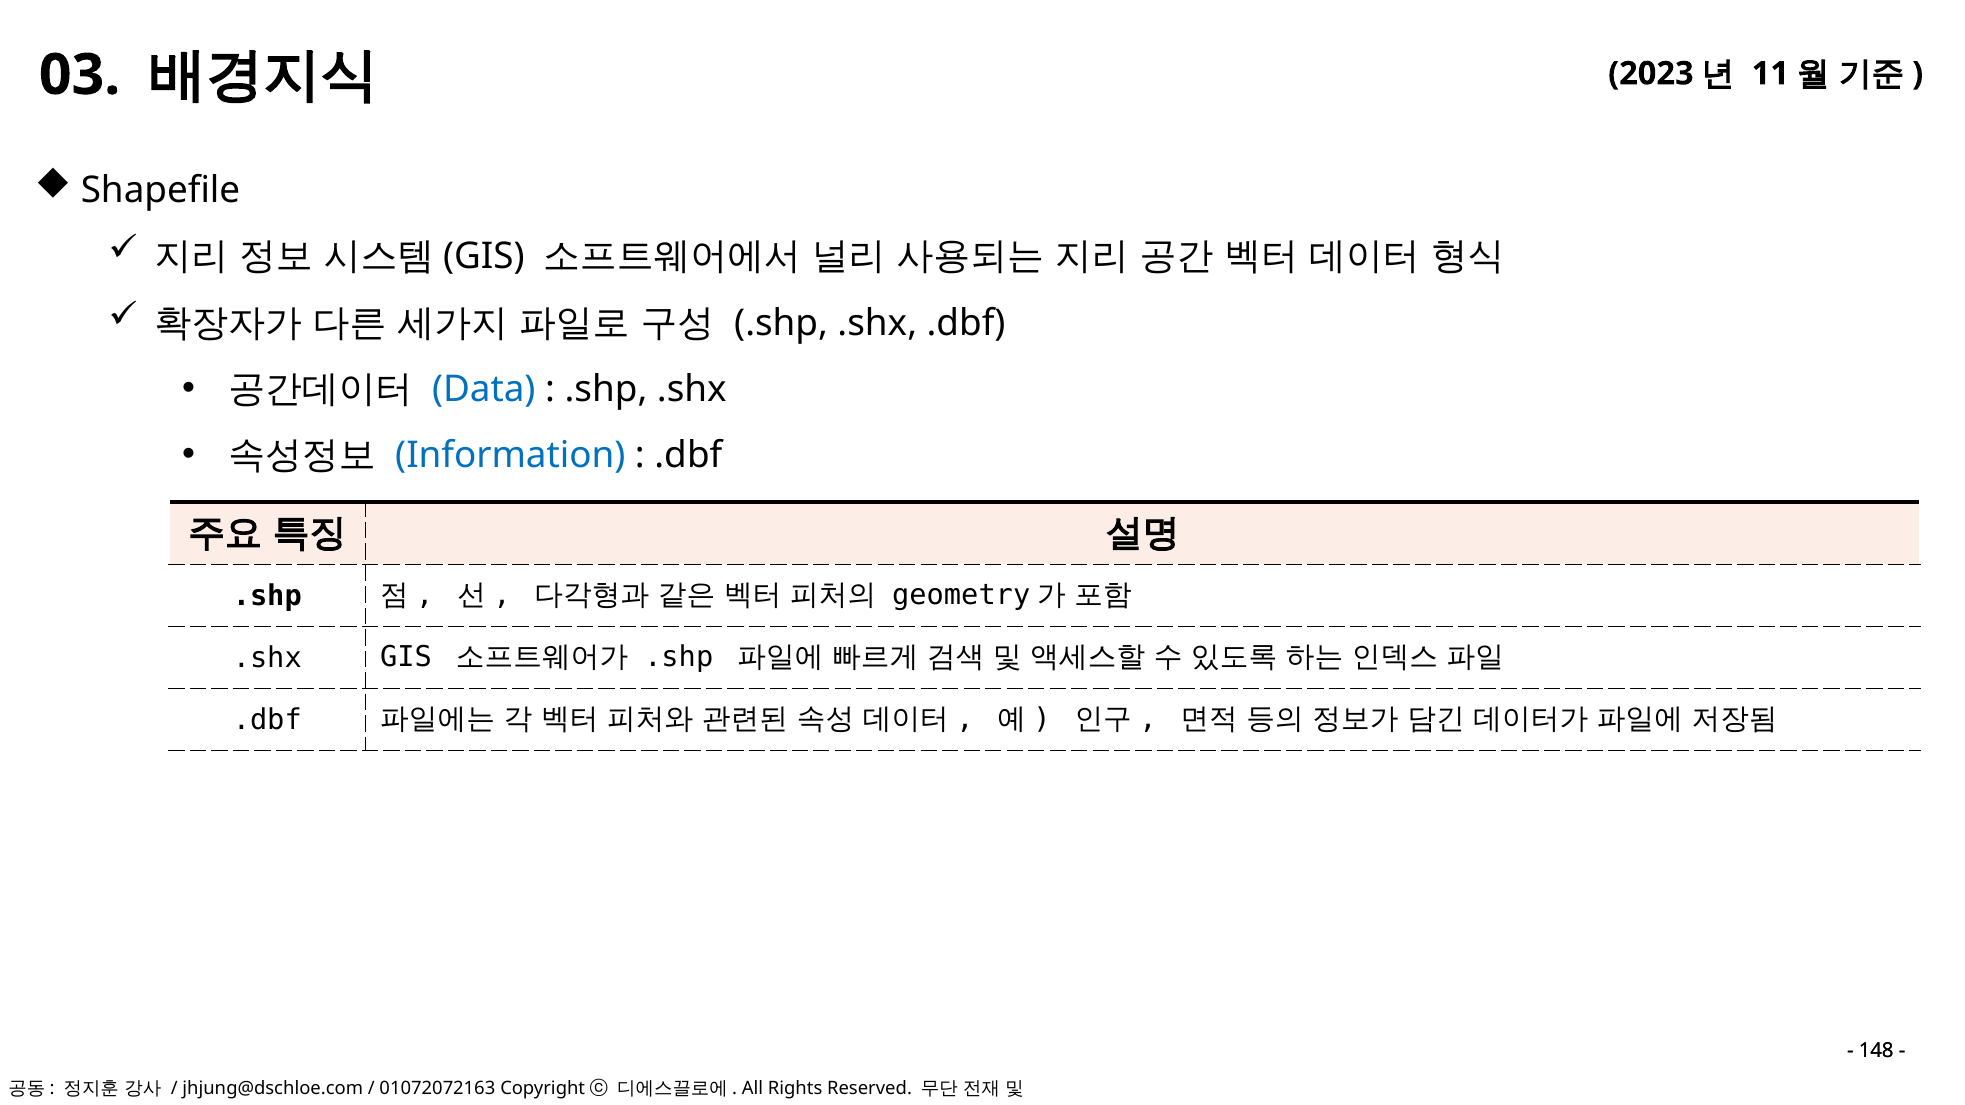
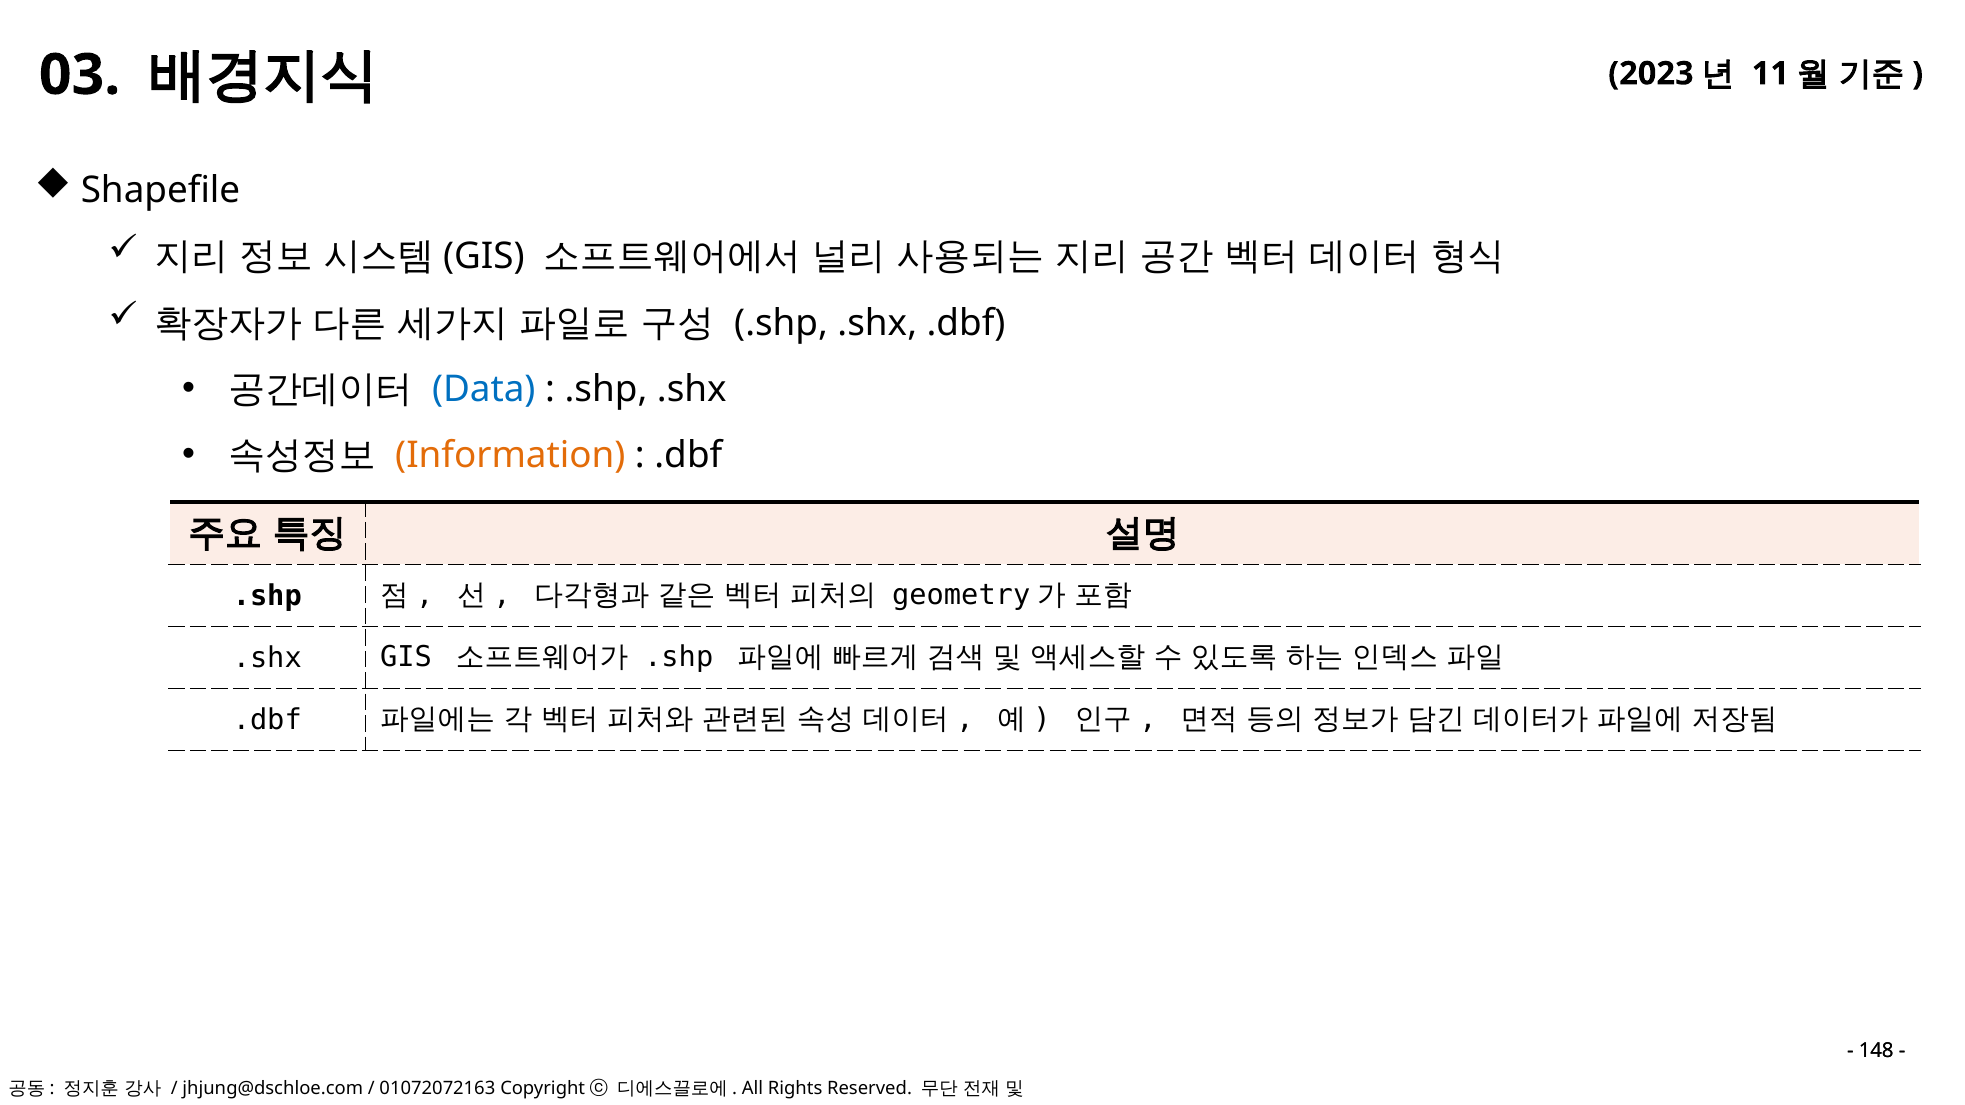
Information colour: blue -> orange (510, 456)
